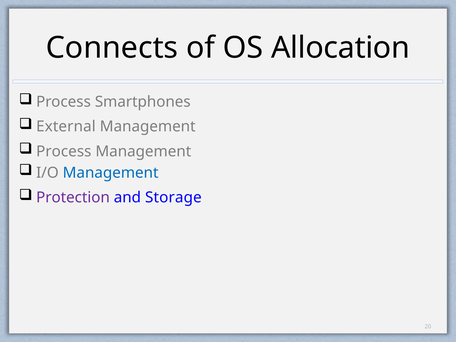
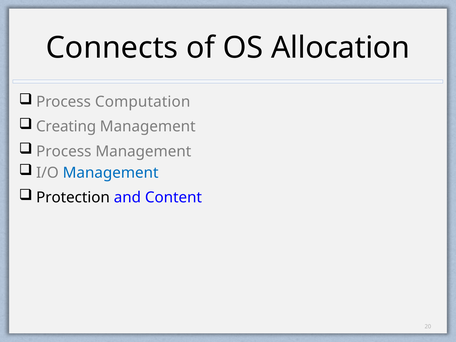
Smartphones: Smartphones -> Computation (143, 102)
External: External -> Creating (66, 127)
Protection colour: purple -> black (73, 198)
Storage: Storage -> Content (173, 198)
